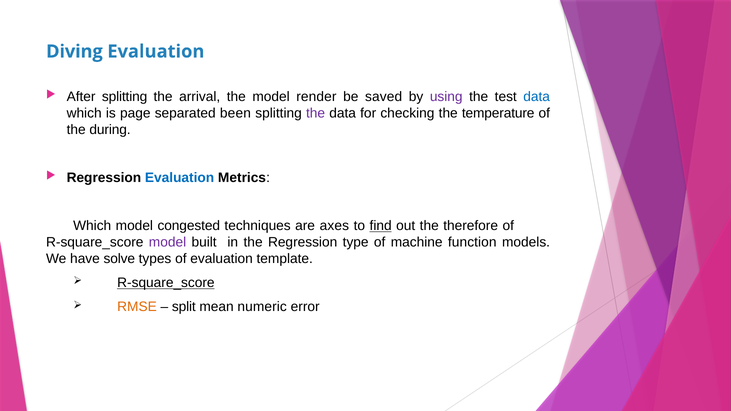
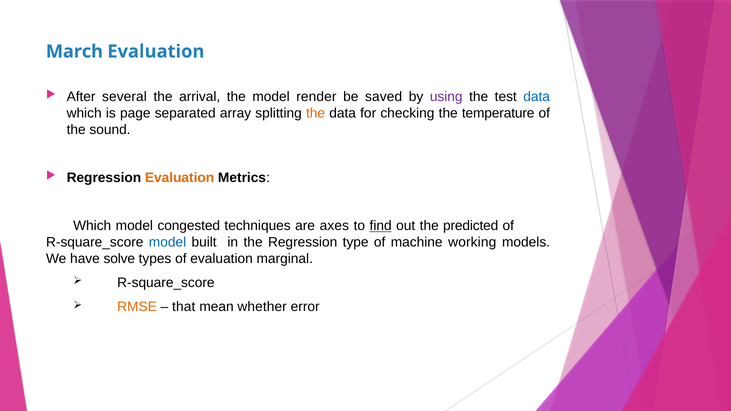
Diving: Diving -> March (74, 52)
After splitting: splitting -> several (124, 97)
been: been -> array (236, 113)
the colour: purple -> orange (316, 113)
during: during -> sound (110, 130)
Evaluation colour: blue -> orange (180, 178)
therefore: therefore -> predicted (471, 226)
model colour: purple -> blue (168, 242)
function: function -> working (472, 242)
template: template -> marginal (285, 259)
R-square_score underline: present -> none (166, 283)
split: split -> that (184, 307)
numeric: numeric -> whether (262, 307)
